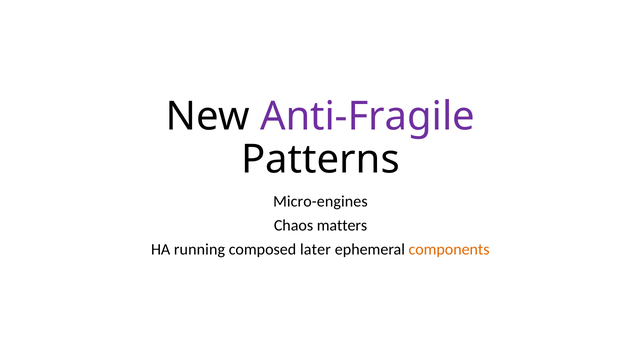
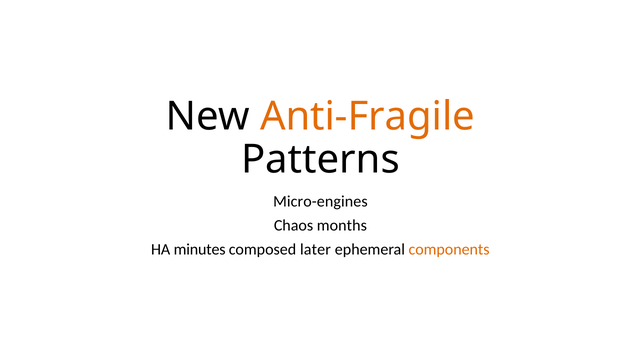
Anti-Fragile colour: purple -> orange (368, 116)
matters: matters -> months (342, 225)
running: running -> minutes (200, 249)
